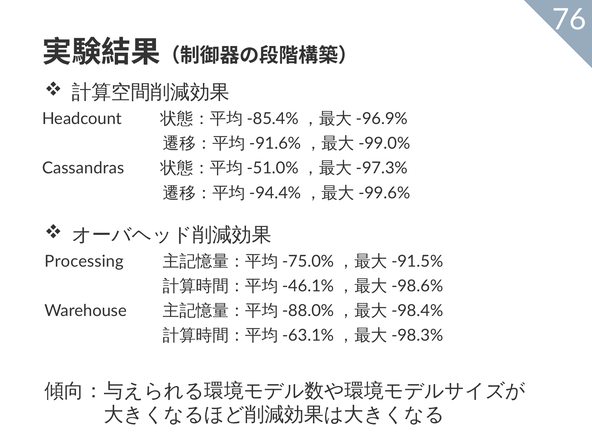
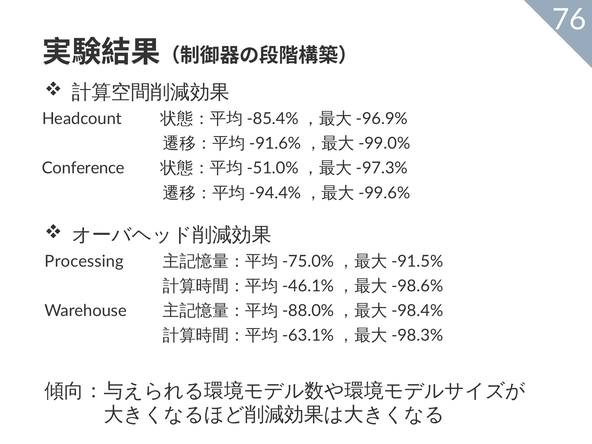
Cassandras: Cassandras -> Conference (83, 168)
